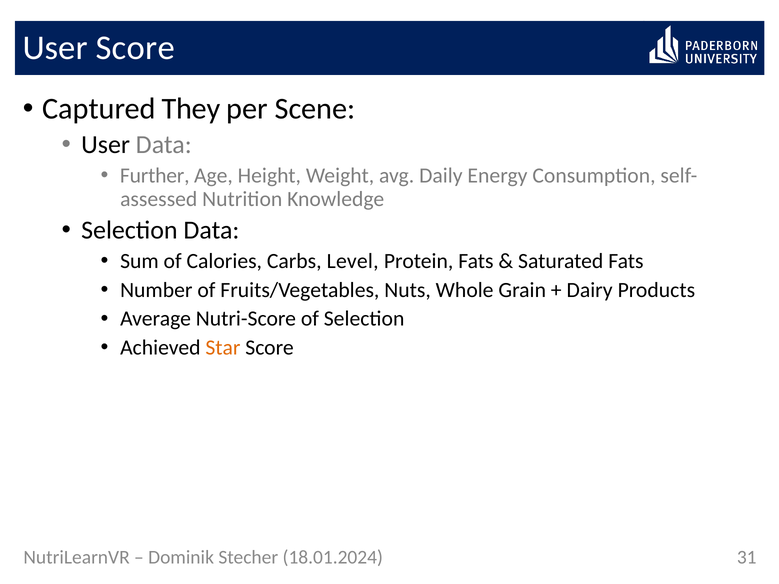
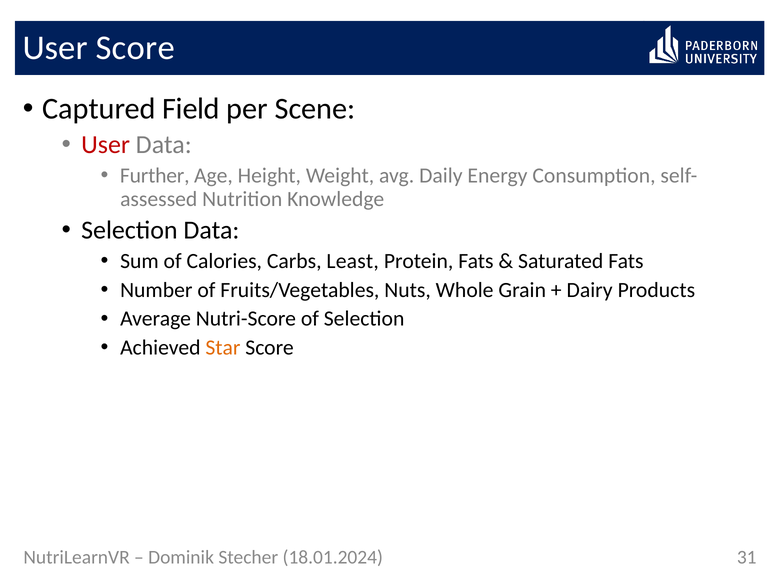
They: They -> Field (191, 109)
User colour: black -> red (106, 145)
Level: Level -> Least (353, 261)
